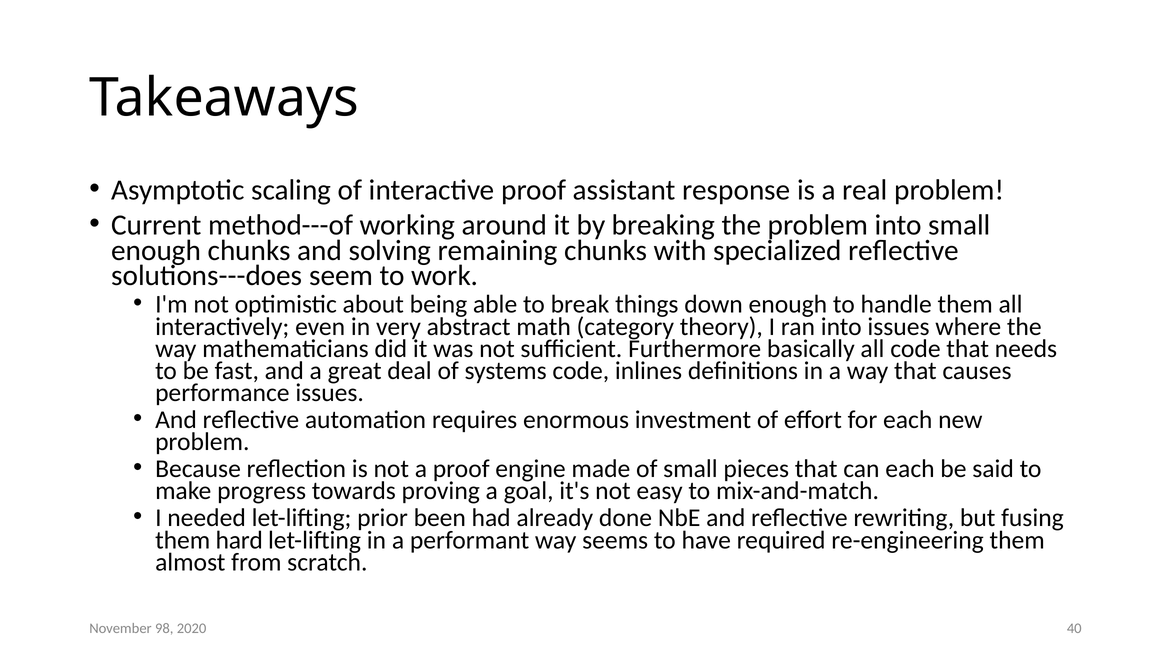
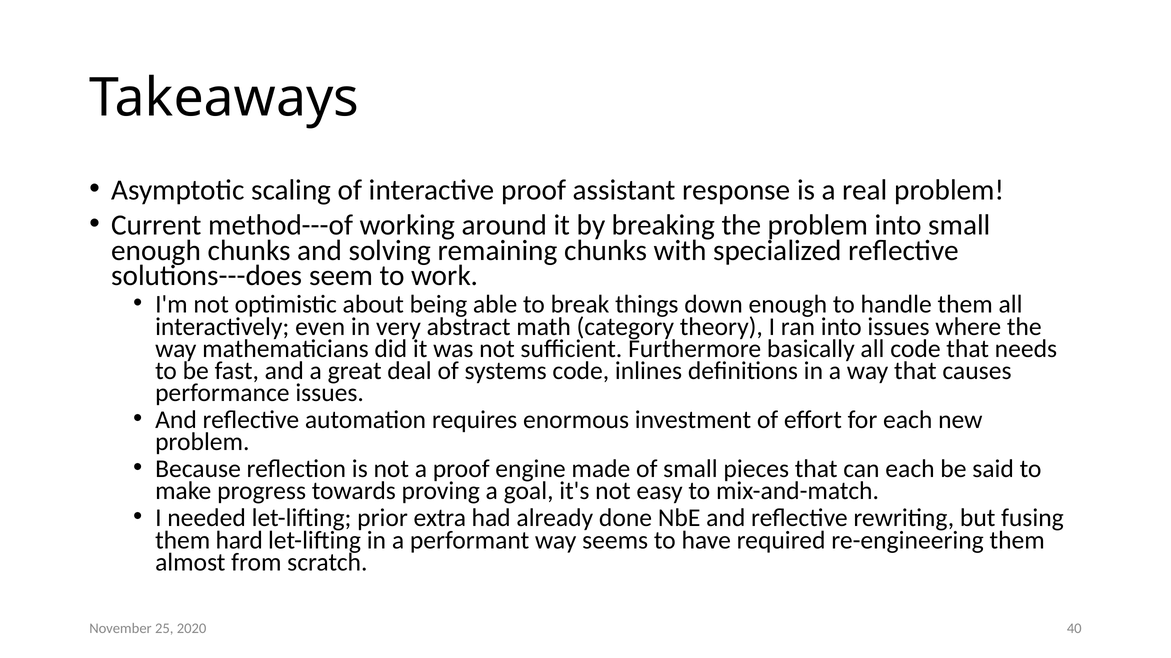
been: been -> extra (440, 518)
98: 98 -> 25 (164, 629)
